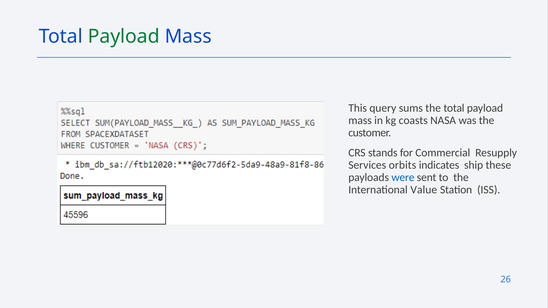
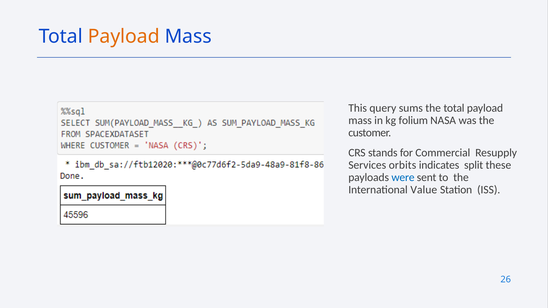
Payload colour: green -> orange (124, 37)
coasts: coasts -> folium (413, 121)
ship: ship -> split (474, 165)
